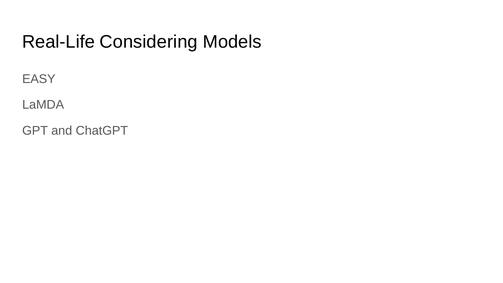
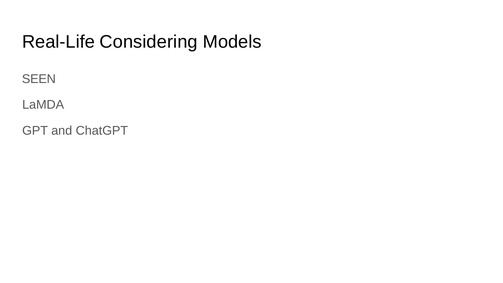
EASY: EASY -> SEEN (39, 79)
